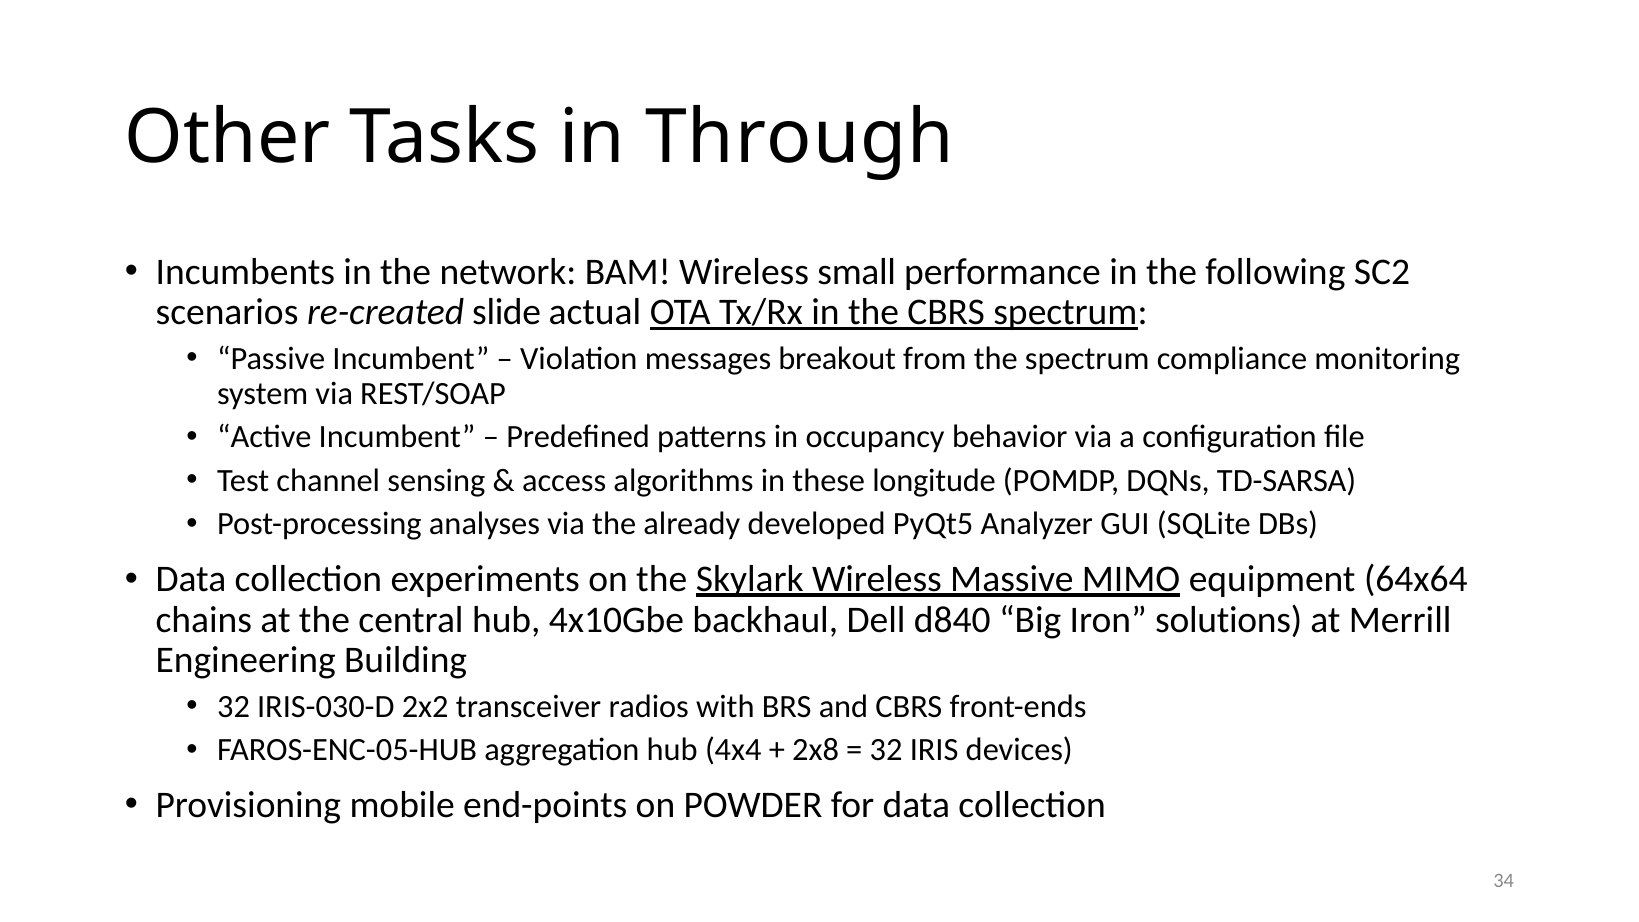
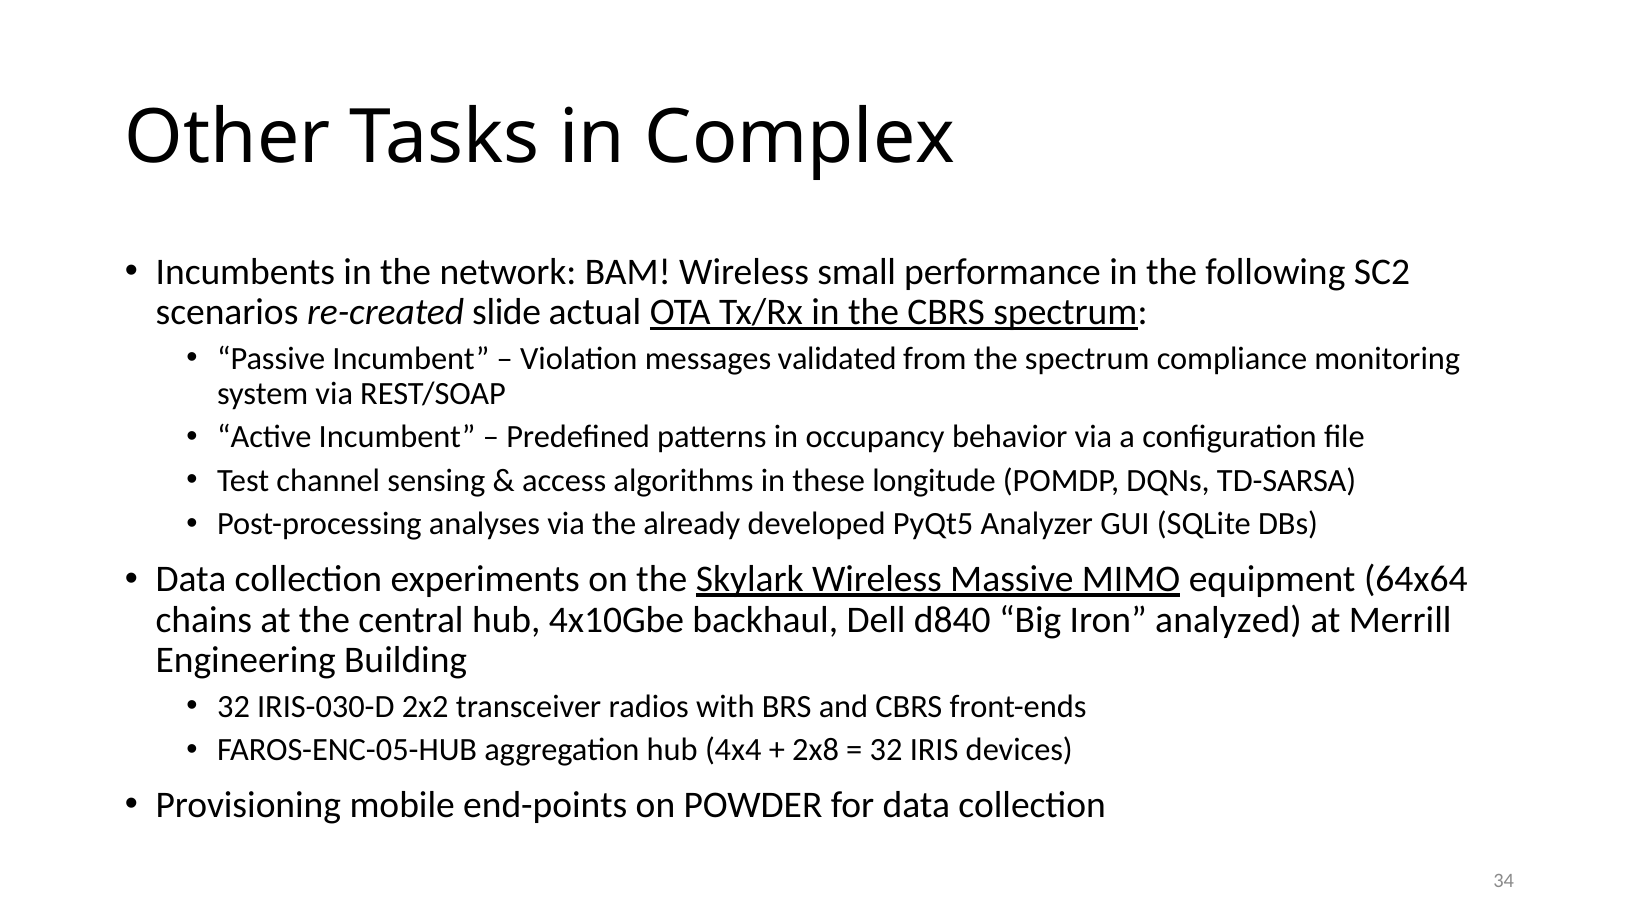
Through: Through -> Complex (800, 138)
breakout: breakout -> validated (837, 359)
solutions: solutions -> analyzed (1229, 620)
